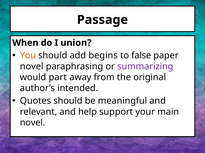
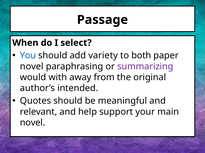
union: union -> select (76, 43)
You colour: orange -> blue (28, 56)
begins: begins -> variety (103, 56)
false: false -> both (141, 56)
part: part -> with (58, 78)
